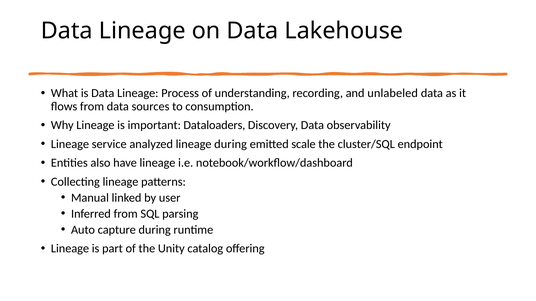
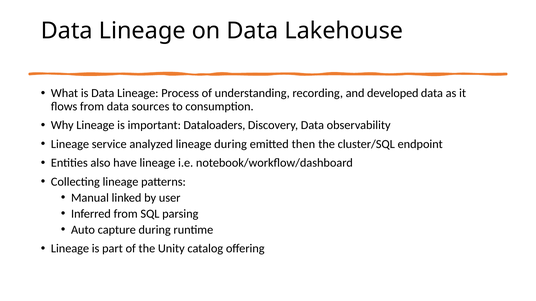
unlabeled: unlabeled -> developed (393, 93)
scale: scale -> then (303, 144)
